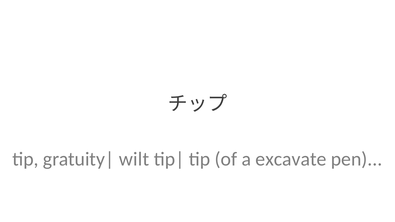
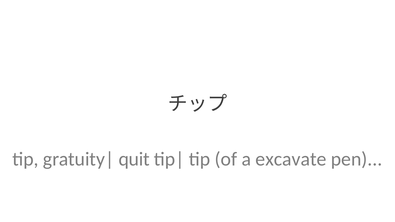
wilt: wilt -> quit (134, 159)
